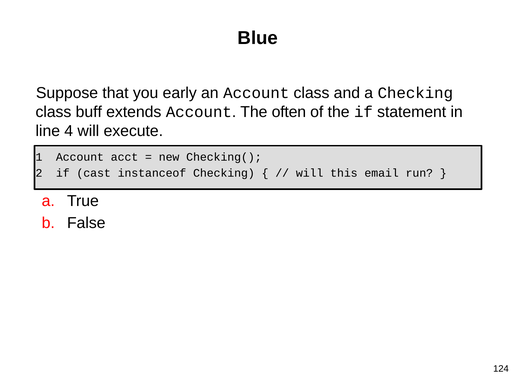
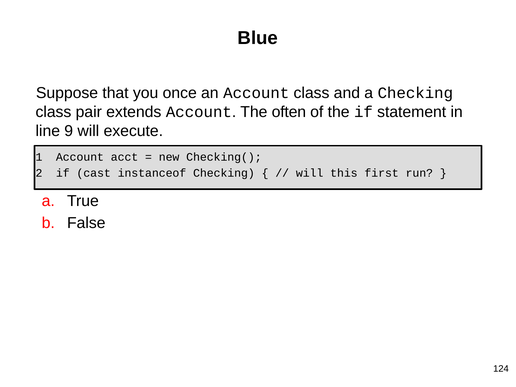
early: early -> once (180, 93)
buff: buff -> pair (89, 112)
4: 4 -> 9 (69, 131)
email: email -> first (382, 173)
